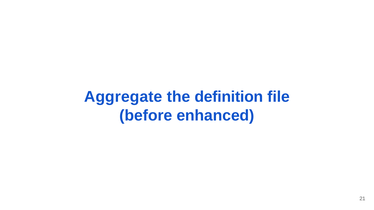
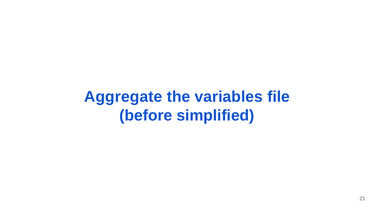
definition: definition -> variables (229, 97)
enhanced: enhanced -> simplified (215, 116)
